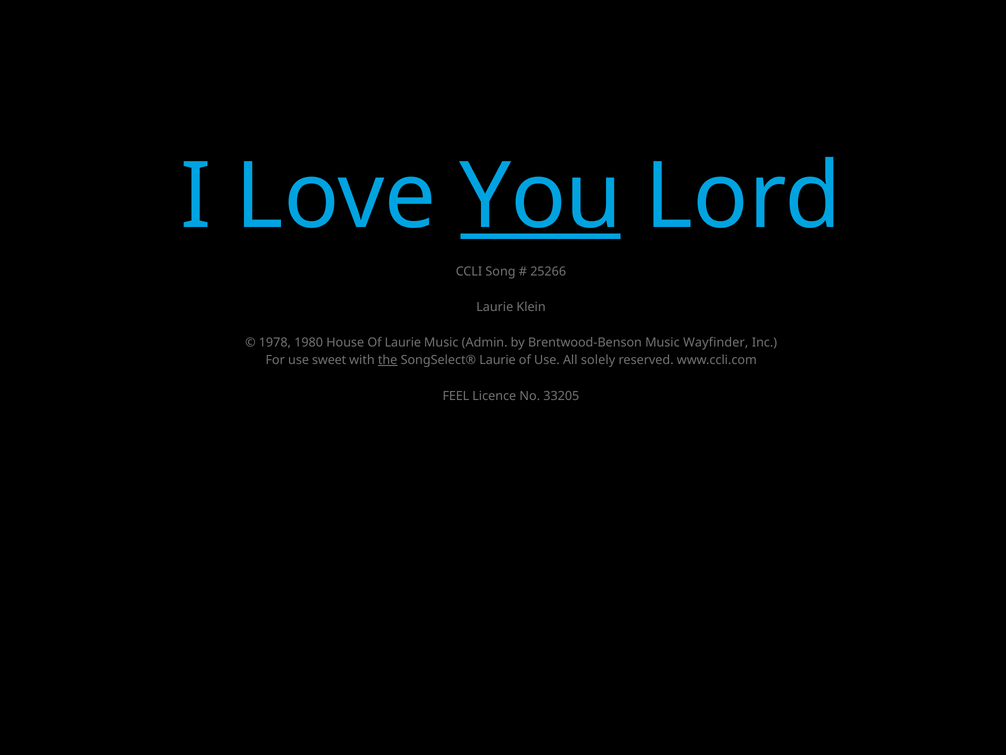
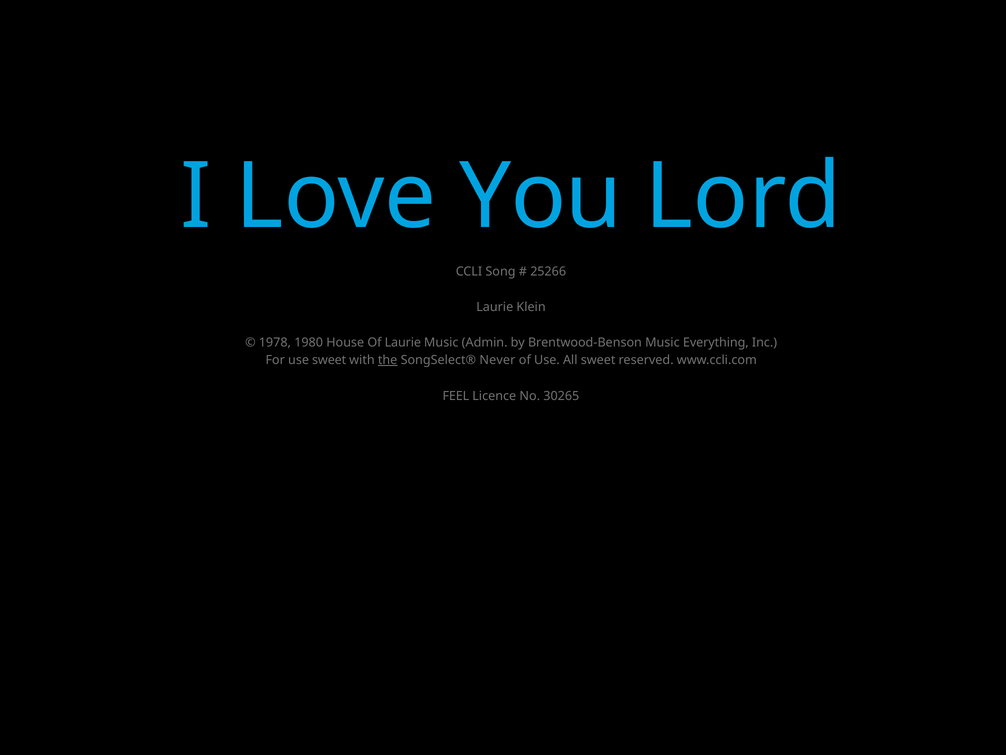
You underline: present -> none (541, 197)
Wayfinder: Wayfinder -> Everything (716, 342)
SongSelect® Laurie: Laurie -> Never (497, 360)
All solely: solely -> sweet (598, 360)
33205: 33205 -> 30265 (561, 396)
